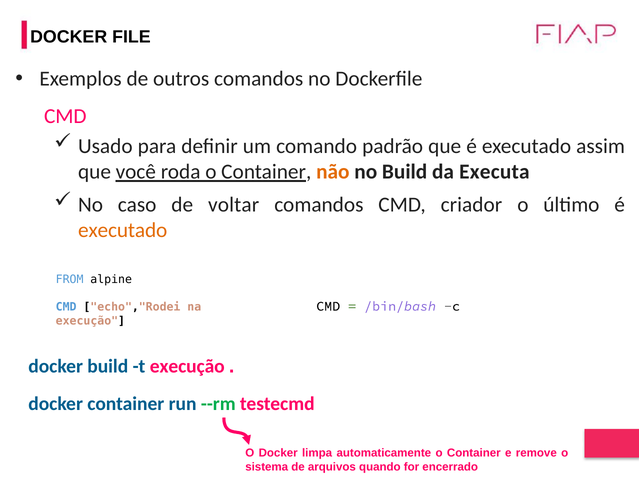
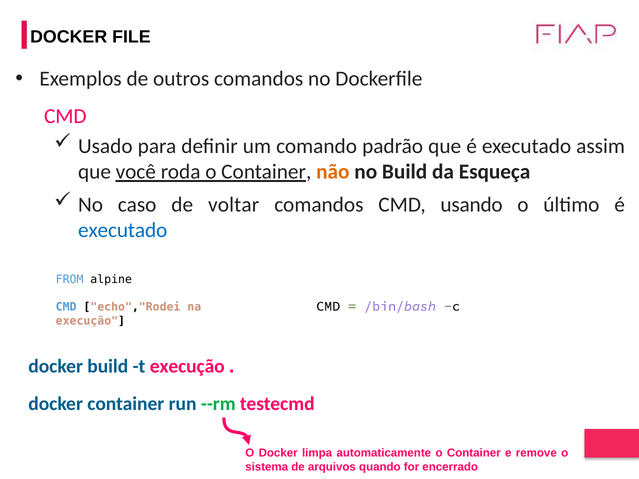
Executa: Executa -> Esqueça (495, 172)
criador: criador -> usando (472, 205)
executado colour: orange -> blue (123, 230)
